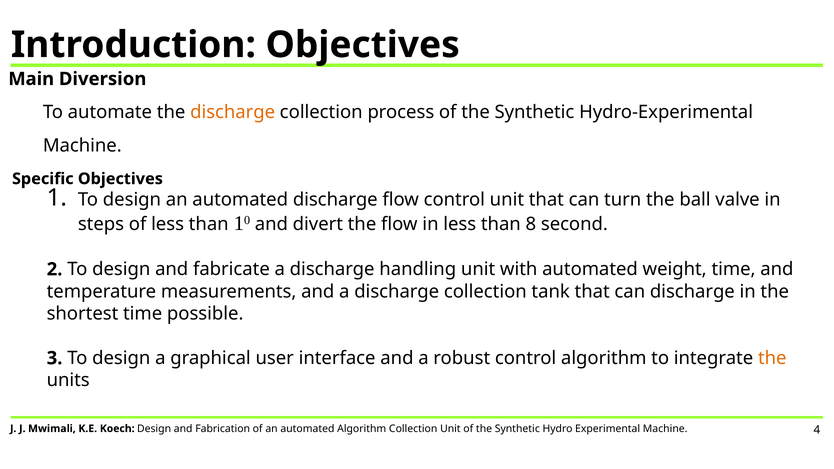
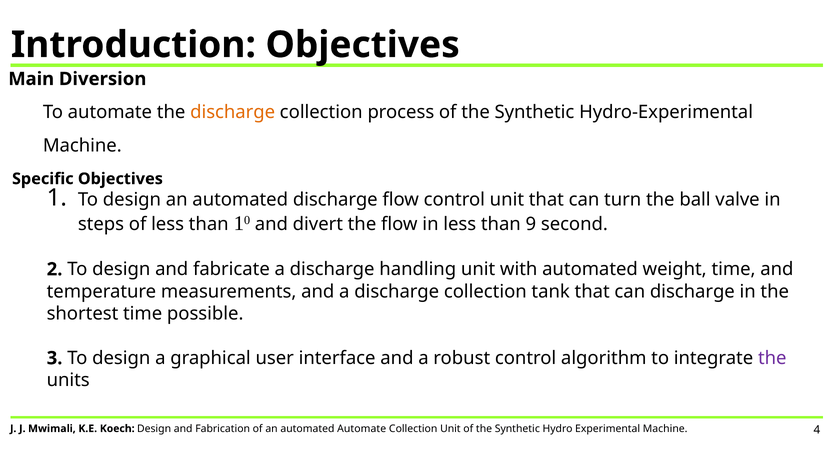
8: 8 -> 9 (531, 224)
the colour: orange -> purple (772, 358)
automated Algorithm: Algorithm -> Automate (362, 429)
